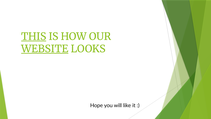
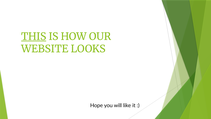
WEBSITE underline: present -> none (45, 49)
